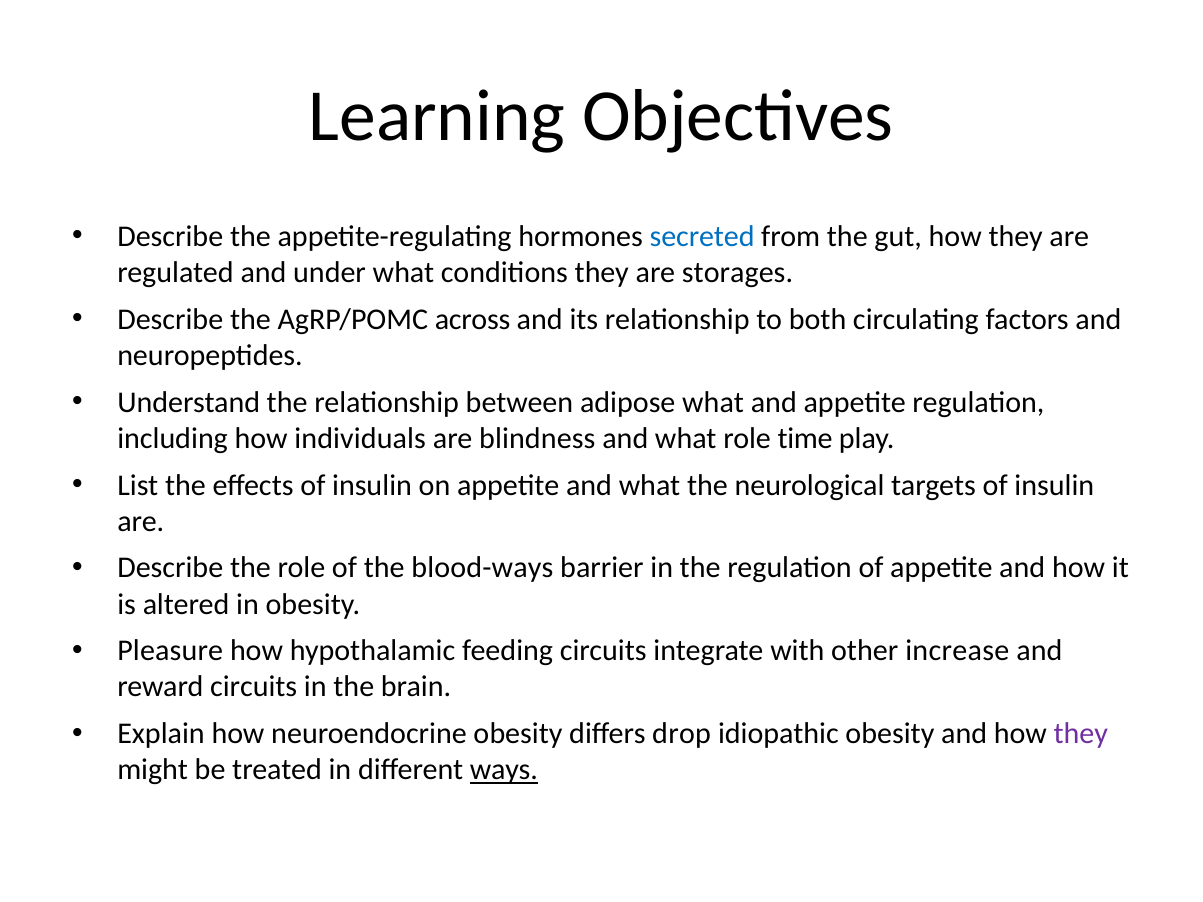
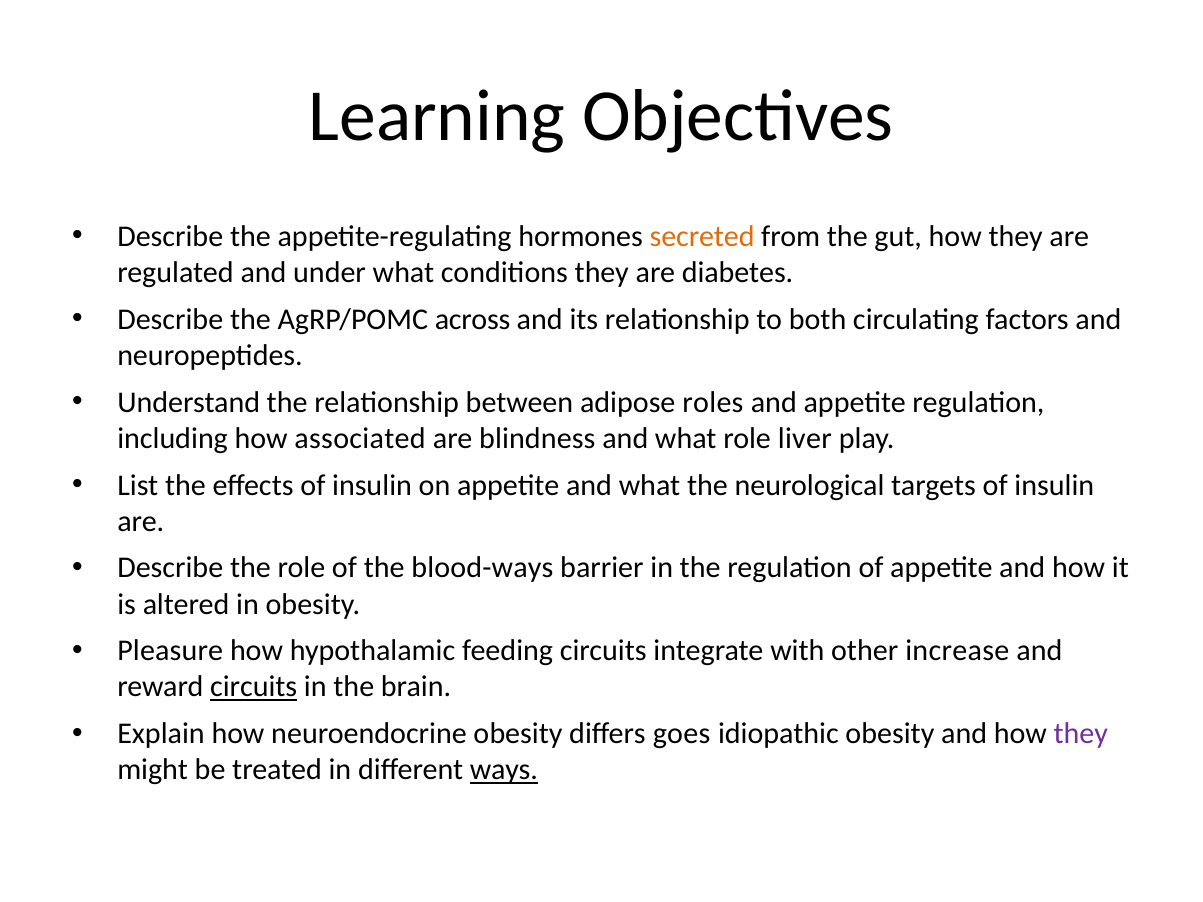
secreted colour: blue -> orange (702, 237)
storages: storages -> diabetes (738, 273)
adipose what: what -> roles (713, 402)
individuals: individuals -> associated (360, 439)
time: time -> liver (805, 439)
circuits underline: none -> present (254, 687)
drop: drop -> goes (682, 734)
